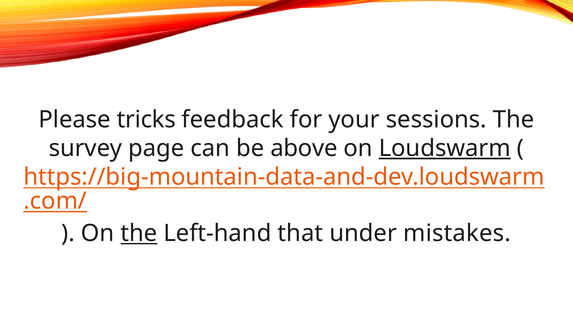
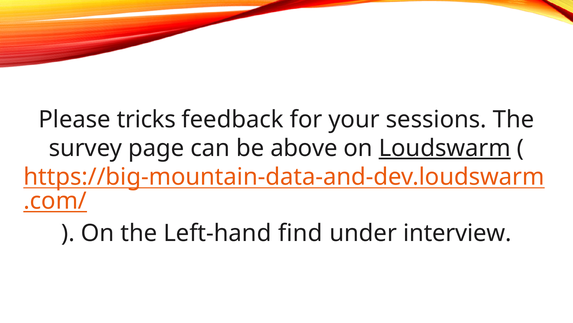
the underline: present -> none (139, 233)
that: that -> find (300, 233)
mistakes: mistakes -> interview (457, 233)
